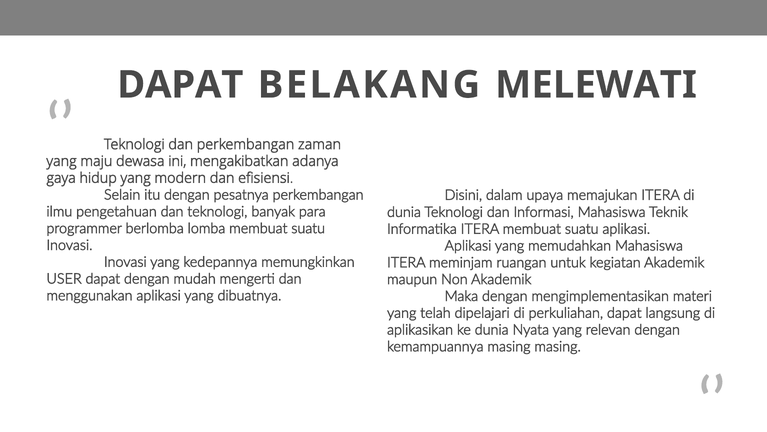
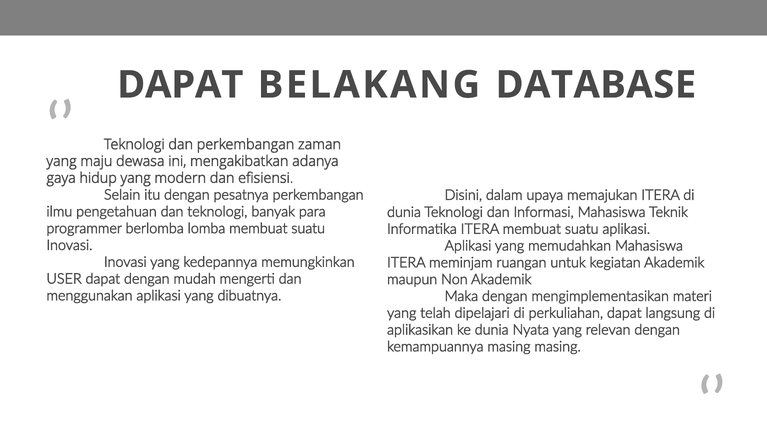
MELEWATI: MELEWATI -> DATABASE (596, 85)
